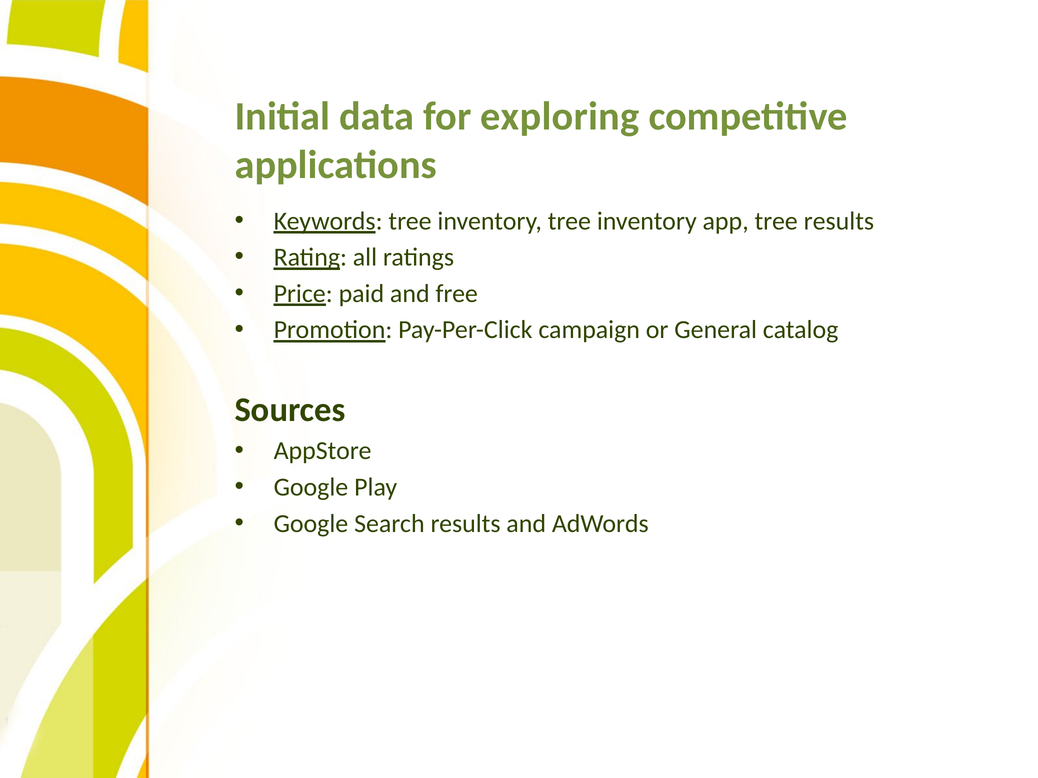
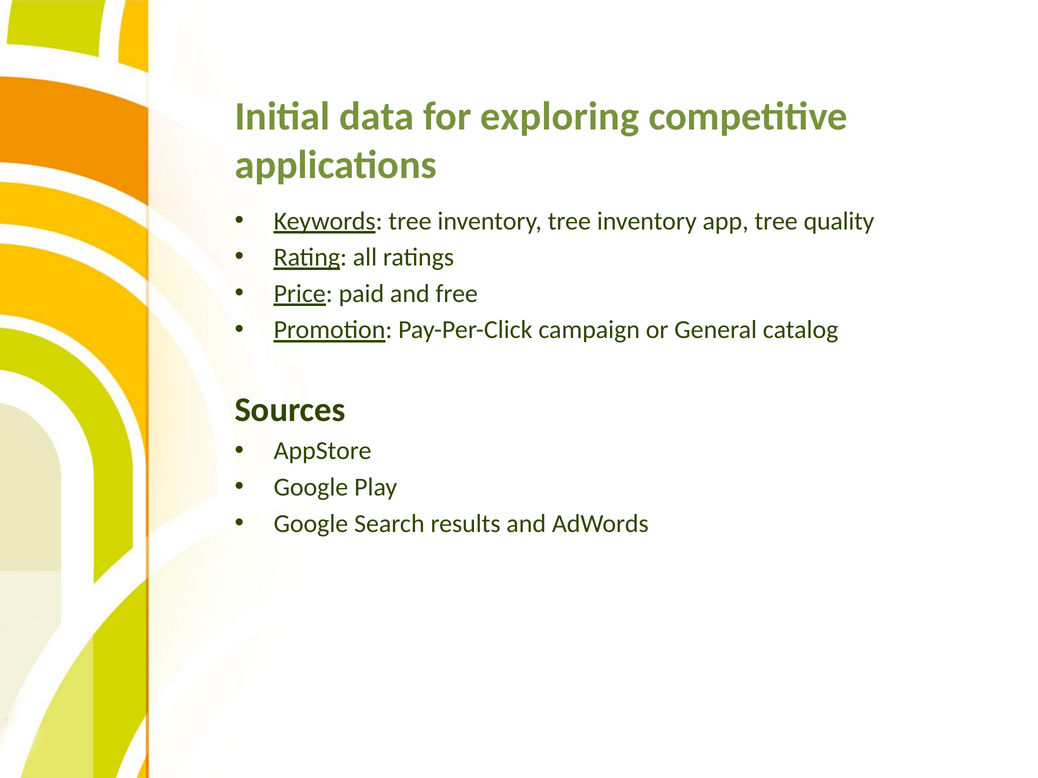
tree results: results -> quality (839, 221)
